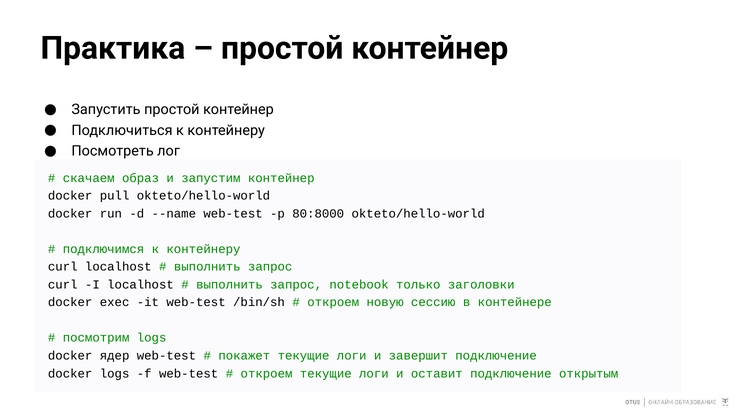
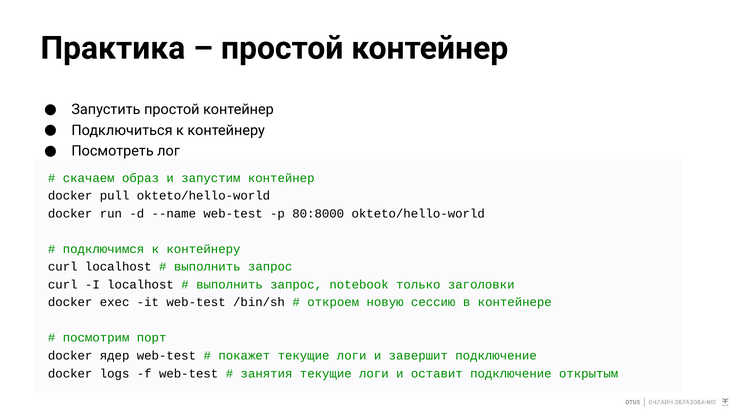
посмотрим logs: logs -> порт (152, 338)
откроем: откроем -> занятия (267, 373)
